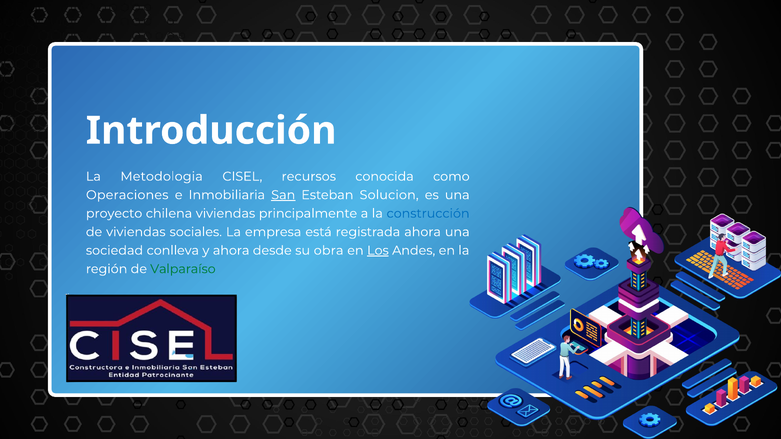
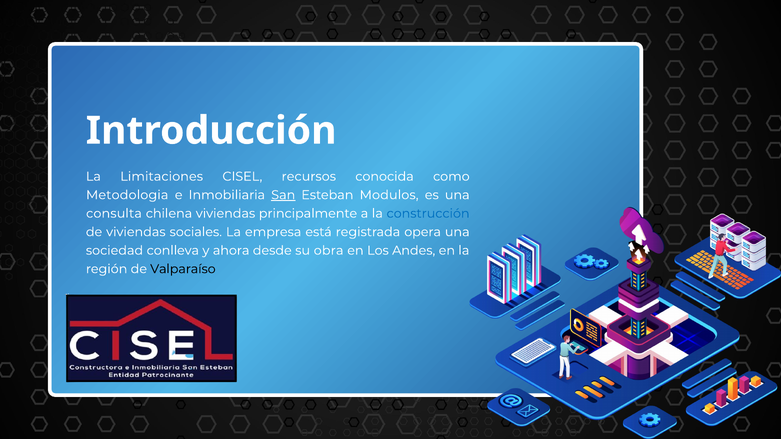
Metodologia: Metodologia -> Limitaciones (162, 177)
Operaciones: Operaciones -> Metodologia (127, 195)
Solucion: Solucion -> Modulos (389, 195)
proyecto: proyecto -> consulta (114, 214)
registrada ahora: ahora -> opera (423, 232)
Los underline: present -> none (378, 251)
Valparaíso colour: green -> black (183, 269)
